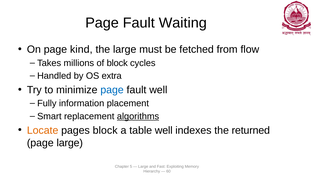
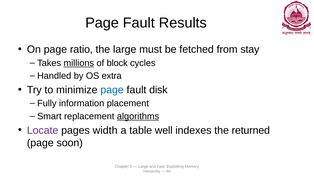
Waiting: Waiting -> Results (183, 23)
kind: kind -> ratio (81, 49)
flow: flow -> stay (250, 49)
millions underline: none -> present (79, 63)
fault well: well -> disk (158, 90)
Locate colour: orange -> purple (43, 130)
pages block: block -> width (105, 130)
page large: large -> soon (70, 143)
